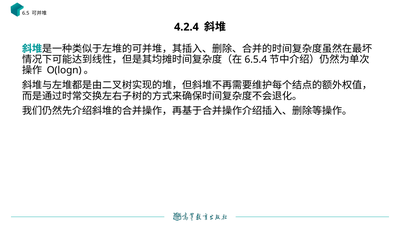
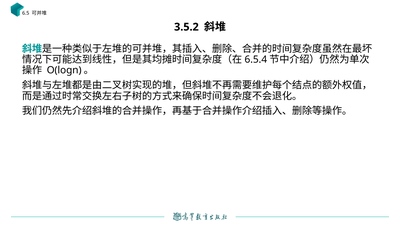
4.2.4: 4.2.4 -> 3.5.2 (186, 27)
